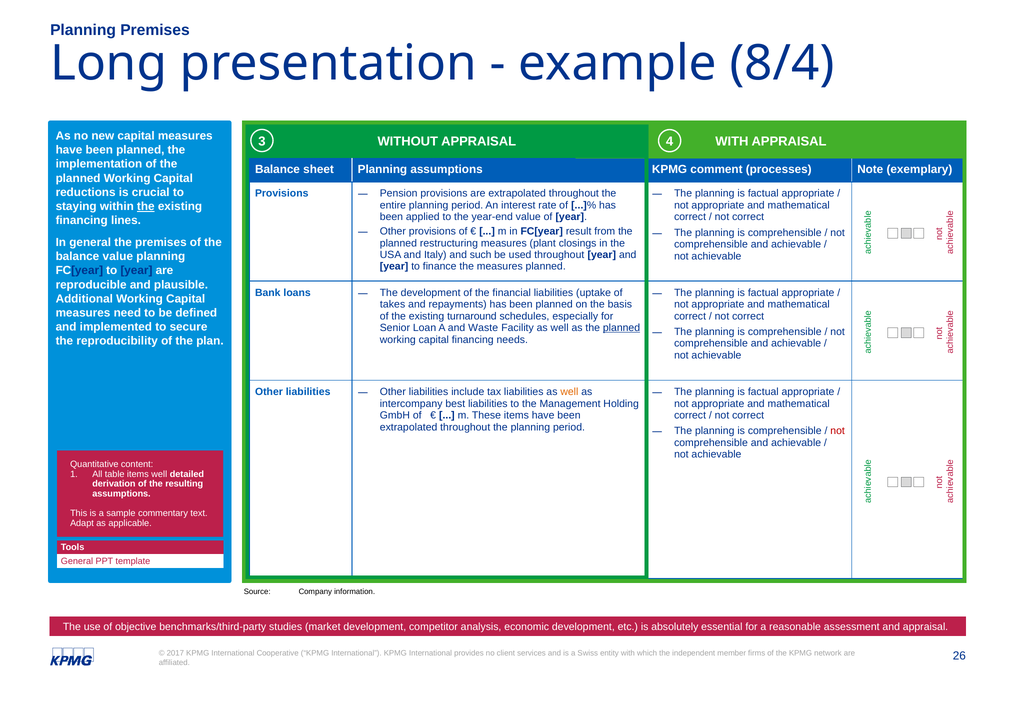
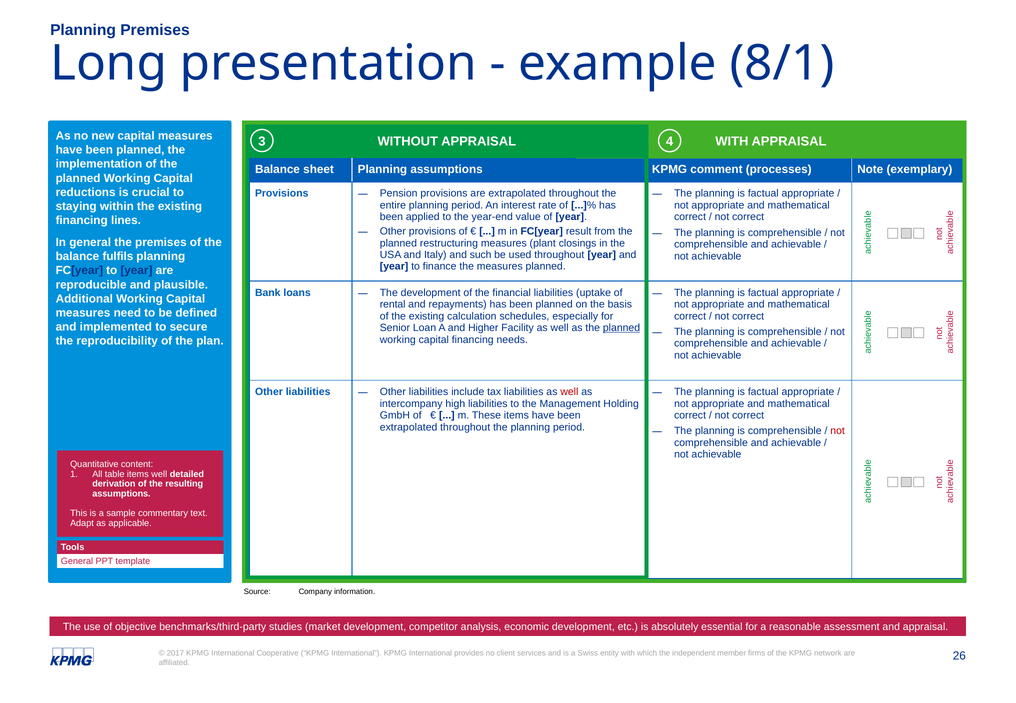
8/4: 8/4 -> 8/1 (782, 63)
the underline: present -> none (146, 207)
balance value: value -> fulfils (118, 257)
takes: takes -> rental (393, 305)
turnaround: turnaround -> calculation (472, 316)
Waste: Waste -> Higher (483, 328)
well colour: orange -> red (569, 392)
best: best -> high (455, 404)
